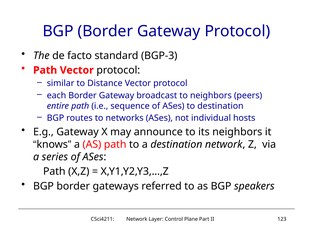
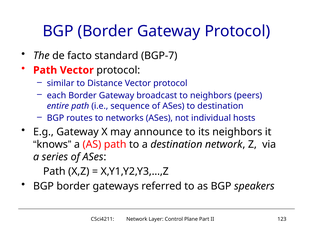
BGP-3: BGP-3 -> BGP-7 (159, 56)
